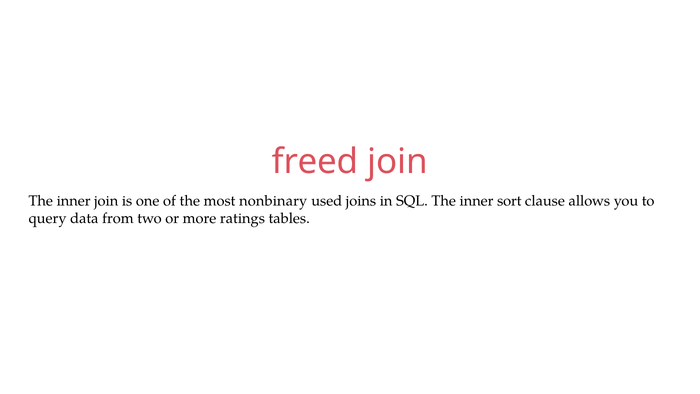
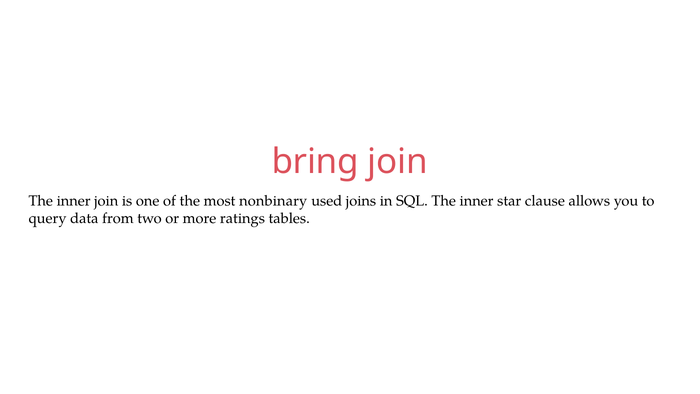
freed: freed -> bring (315, 162)
sort: sort -> star (509, 201)
